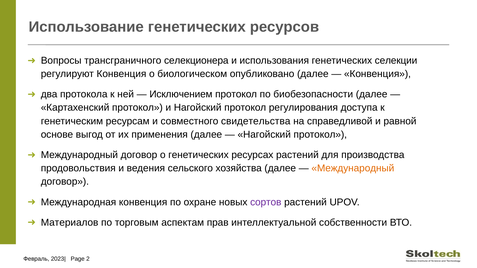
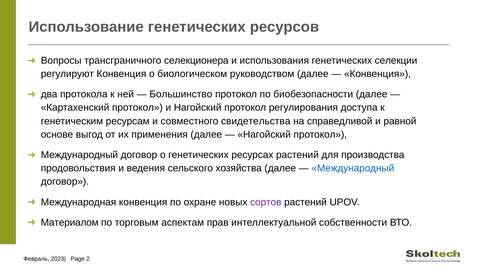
опубликовано: опубликовано -> руководством (262, 74)
Исключением: Исключением -> Большинство (181, 94)
Международный colour: orange -> blue (353, 168)
Материалов: Материалов -> Материалом (70, 223)
